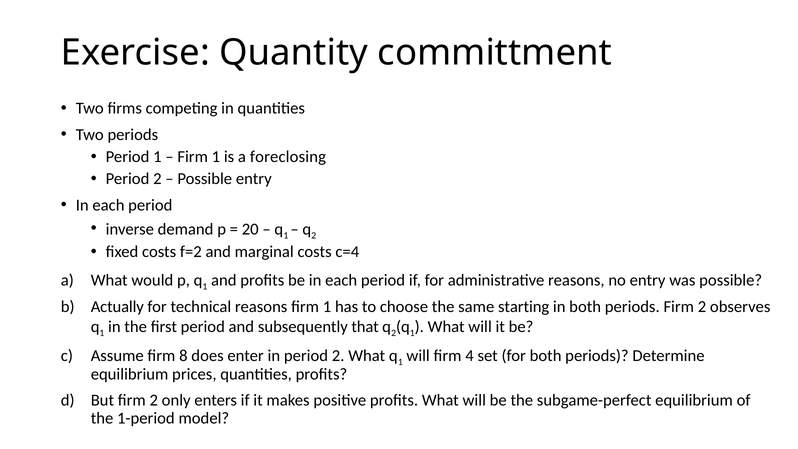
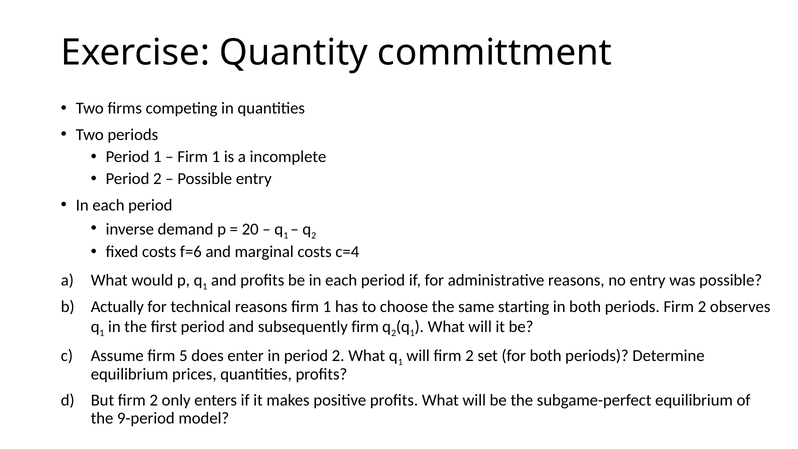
foreclosing: foreclosing -> incomplete (288, 157)
f=2: f=2 -> f=6 (191, 252)
subsequently that: that -> firm (365, 327)
8: 8 -> 5 (183, 355)
will firm 4: 4 -> 2 (469, 355)
1-period: 1-period -> 9-period (146, 418)
